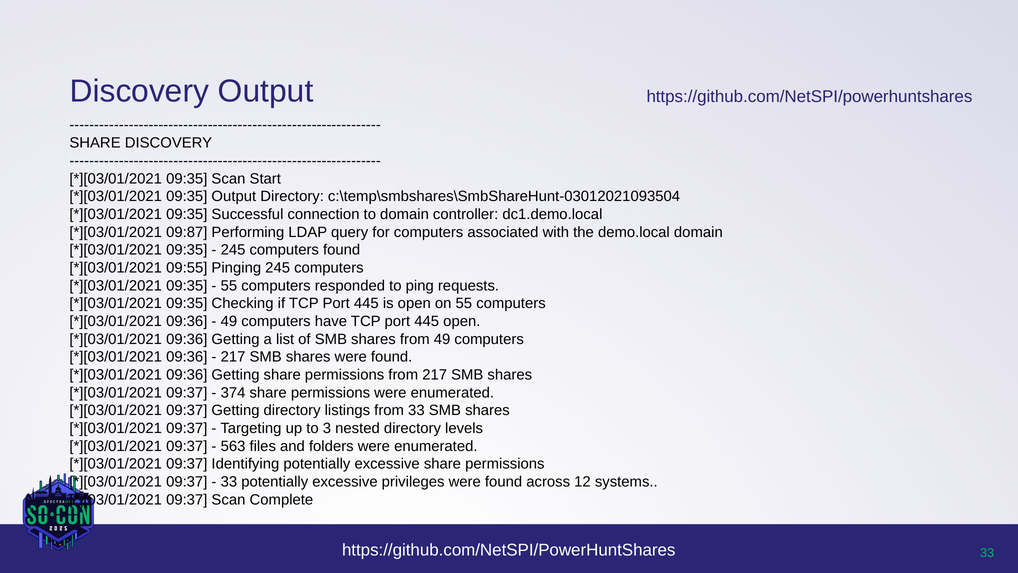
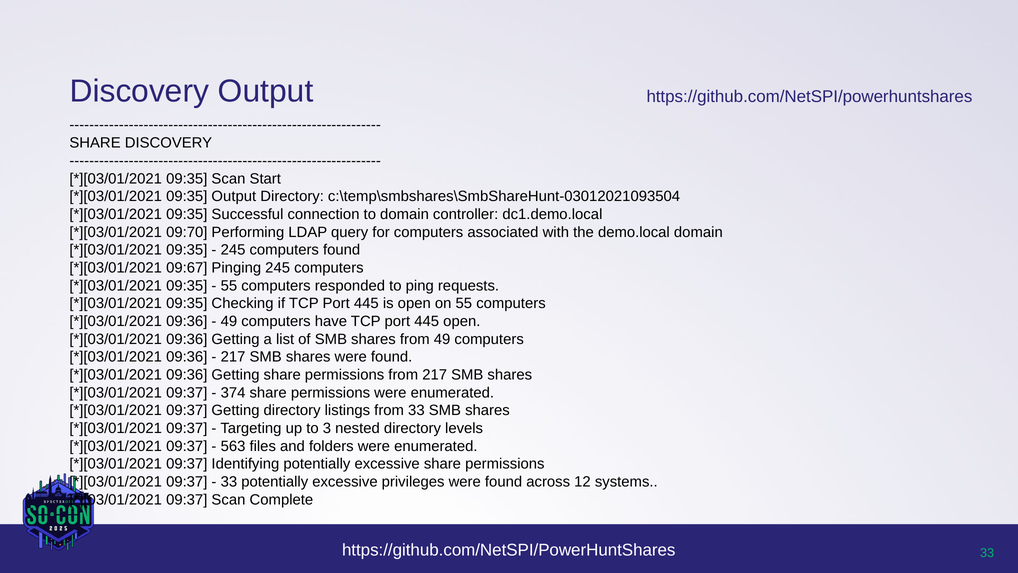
09:87: 09:87 -> 09:70 (187, 232)
09:55: 09:55 -> 09:67 (187, 268)
